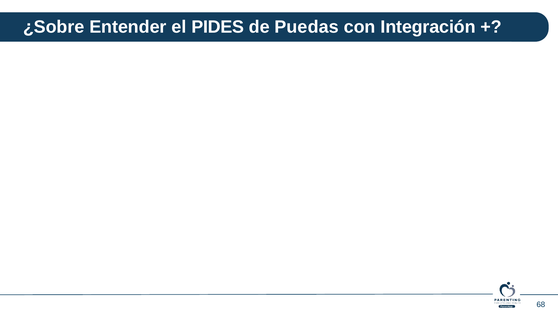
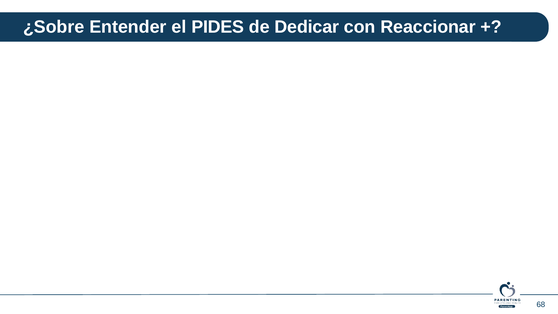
Puedas: Puedas -> Dedicar (307, 27)
Integración: Integración -> Reaccionar (428, 27)
